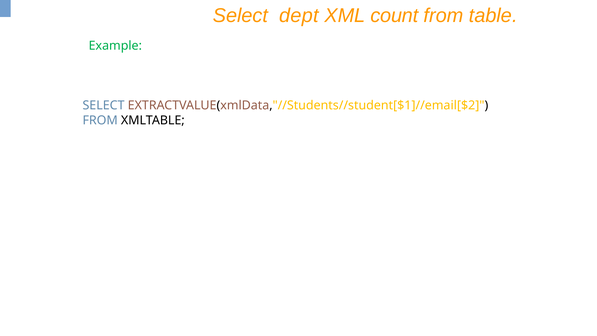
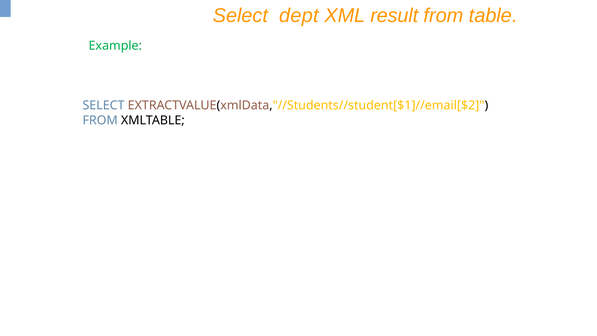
count: count -> result (394, 16)
